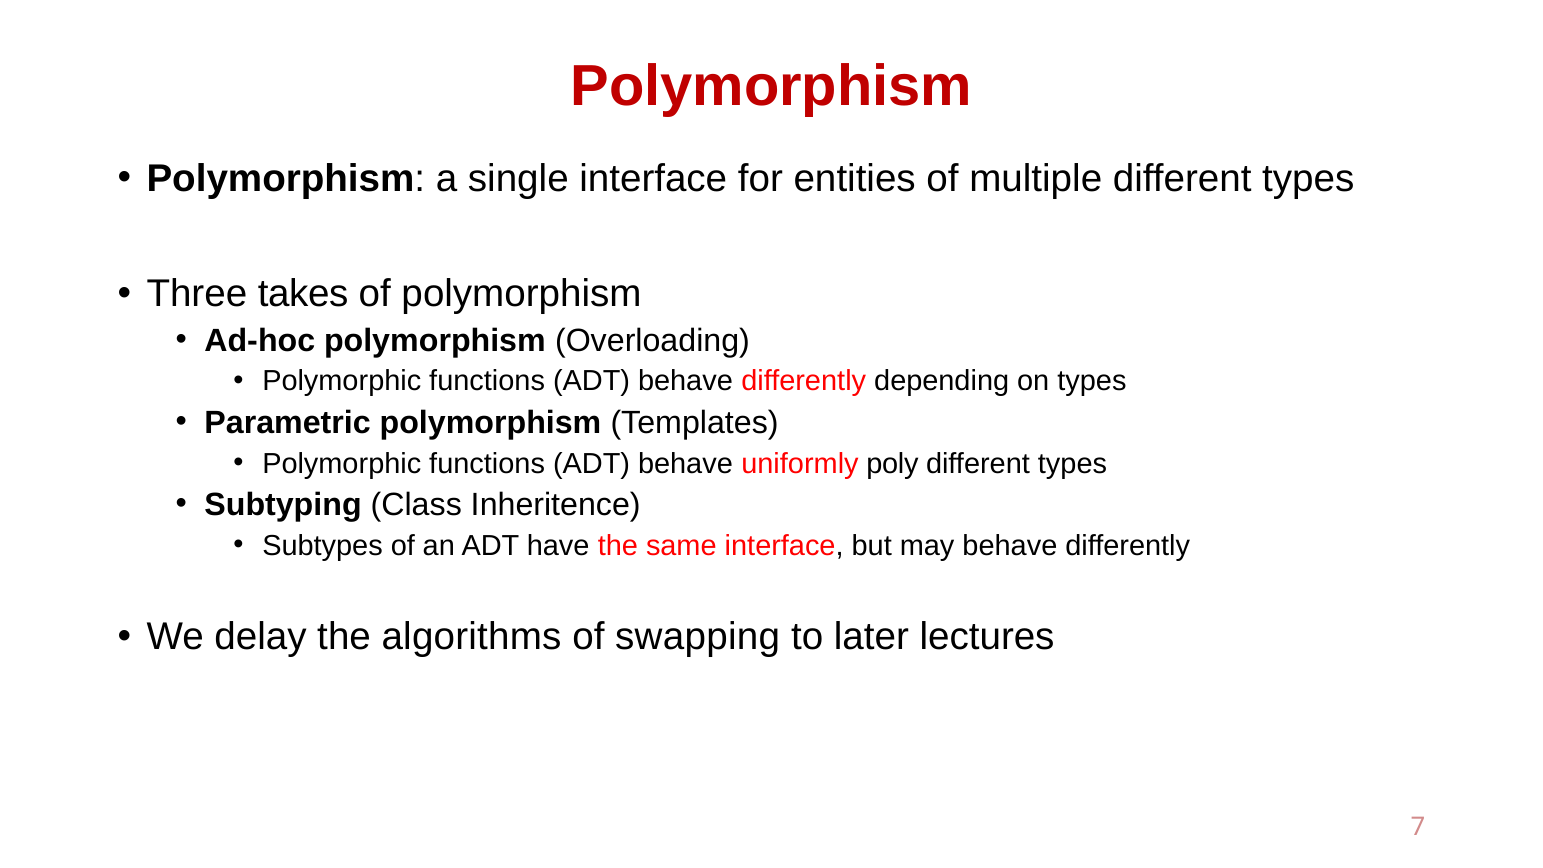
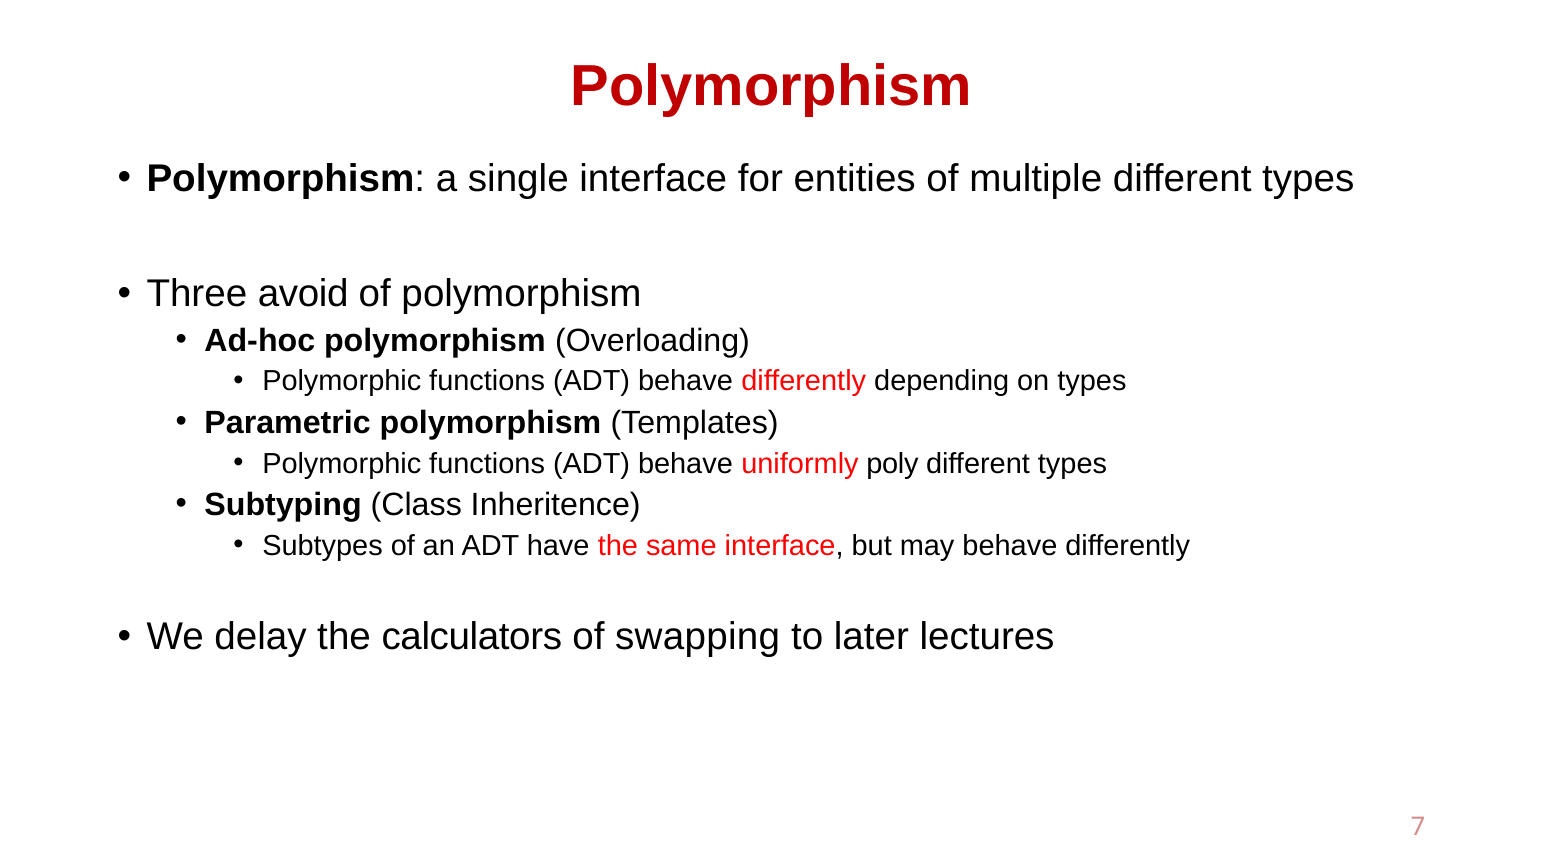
takes: takes -> avoid (303, 294)
algorithms: algorithms -> calculators (472, 637)
